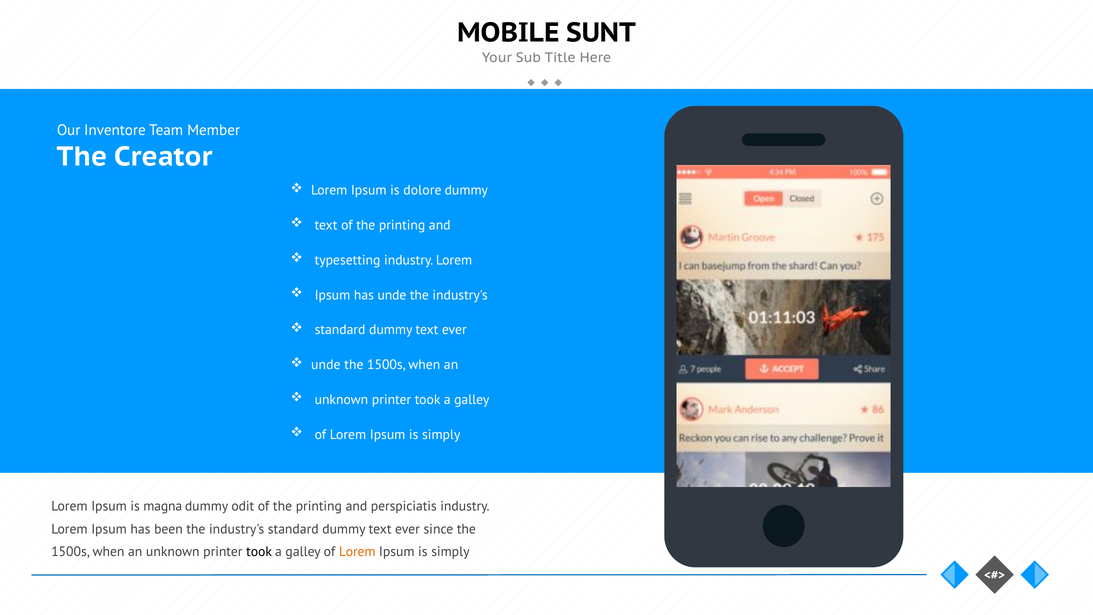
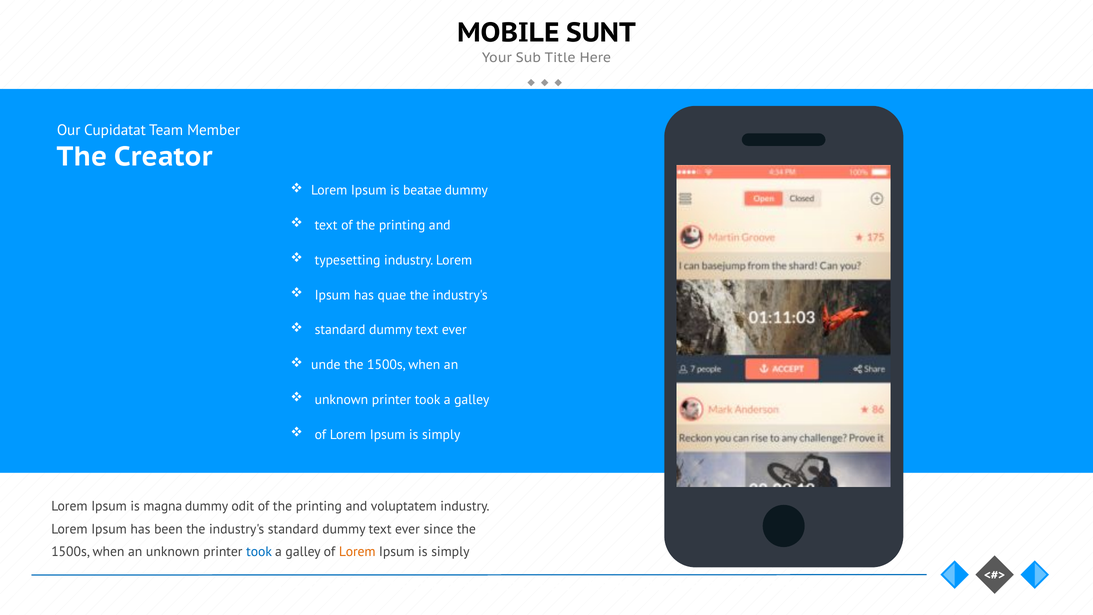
Inventore: Inventore -> Cupidatat (115, 130)
dolore: dolore -> beatae (423, 190)
has unde: unde -> quae (392, 295)
perspiciatis: perspiciatis -> voluptatem (404, 506)
took colour: black -> blue (259, 552)
